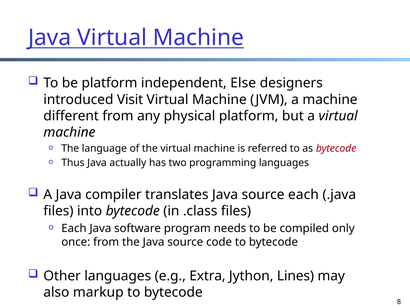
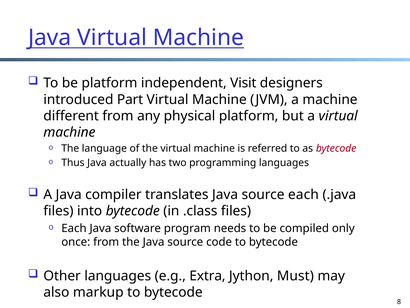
Else: Else -> Visit (243, 83)
Visit: Visit -> Part (130, 99)
Lines: Lines -> Must (295, 275)
